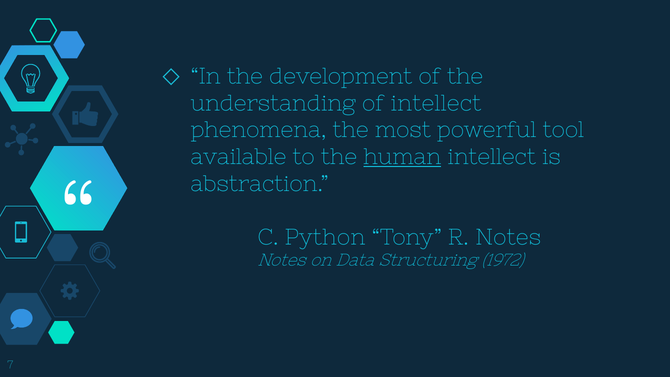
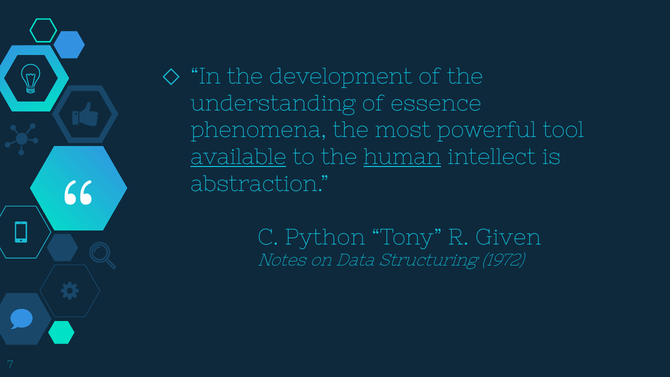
of intellect: intellect -> essence (436, 103)
available underline: none -> present (238, 157)
R Notes: Notes -> Given (508, 237)
